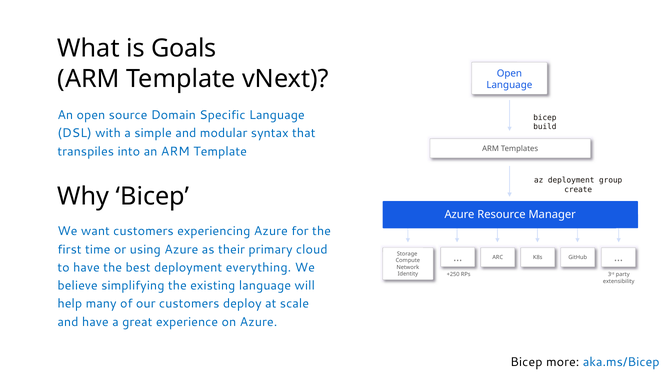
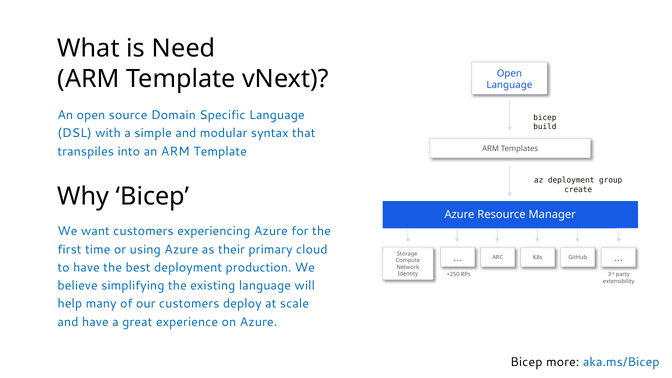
Goals: Goals -> Need (184, 48)
everything: everything -> production (259, 267)
